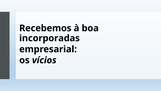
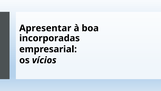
Recebemos: Recebemos -> Apresentar (45, 28)
